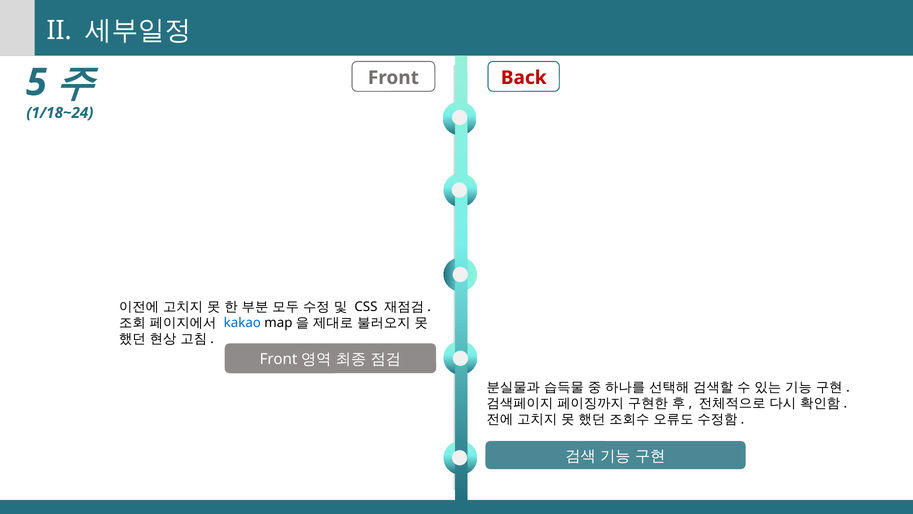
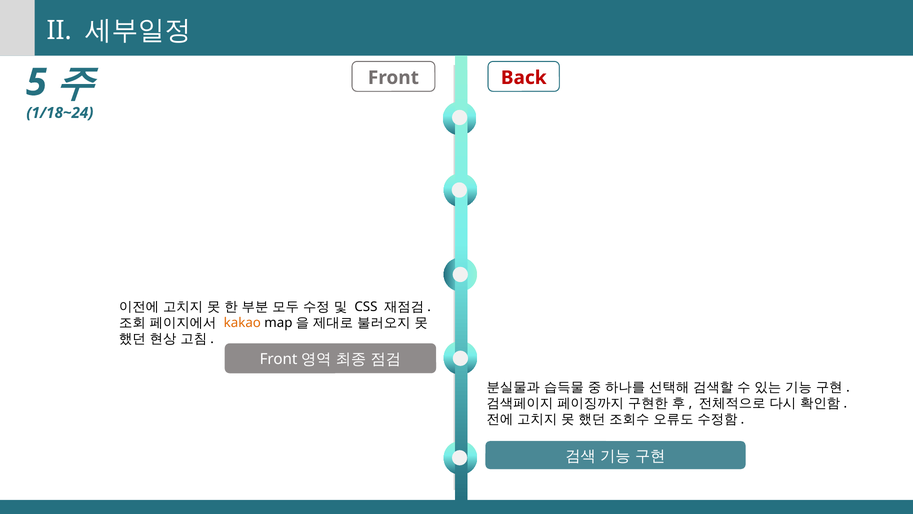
kakao colour: blue -> orange (242, 322)
